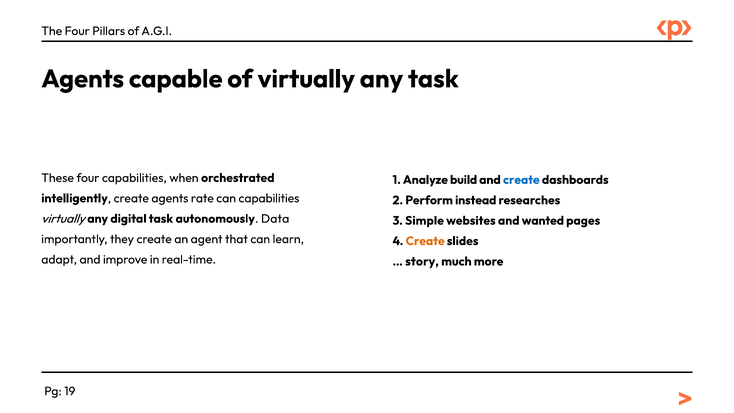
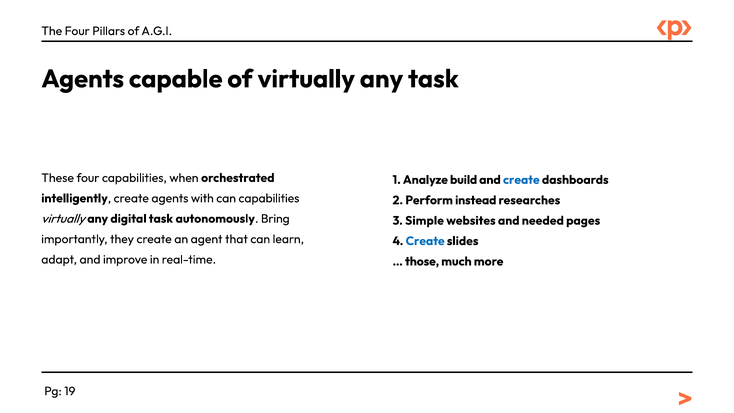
rate: rate -> with (202, 198)
Data: Data -> Bring (275, 219)
wanted: wanted -> needed (543, 221)
Create colour: orange -> blue (425, 241)
story: story -> those (422, 261)
